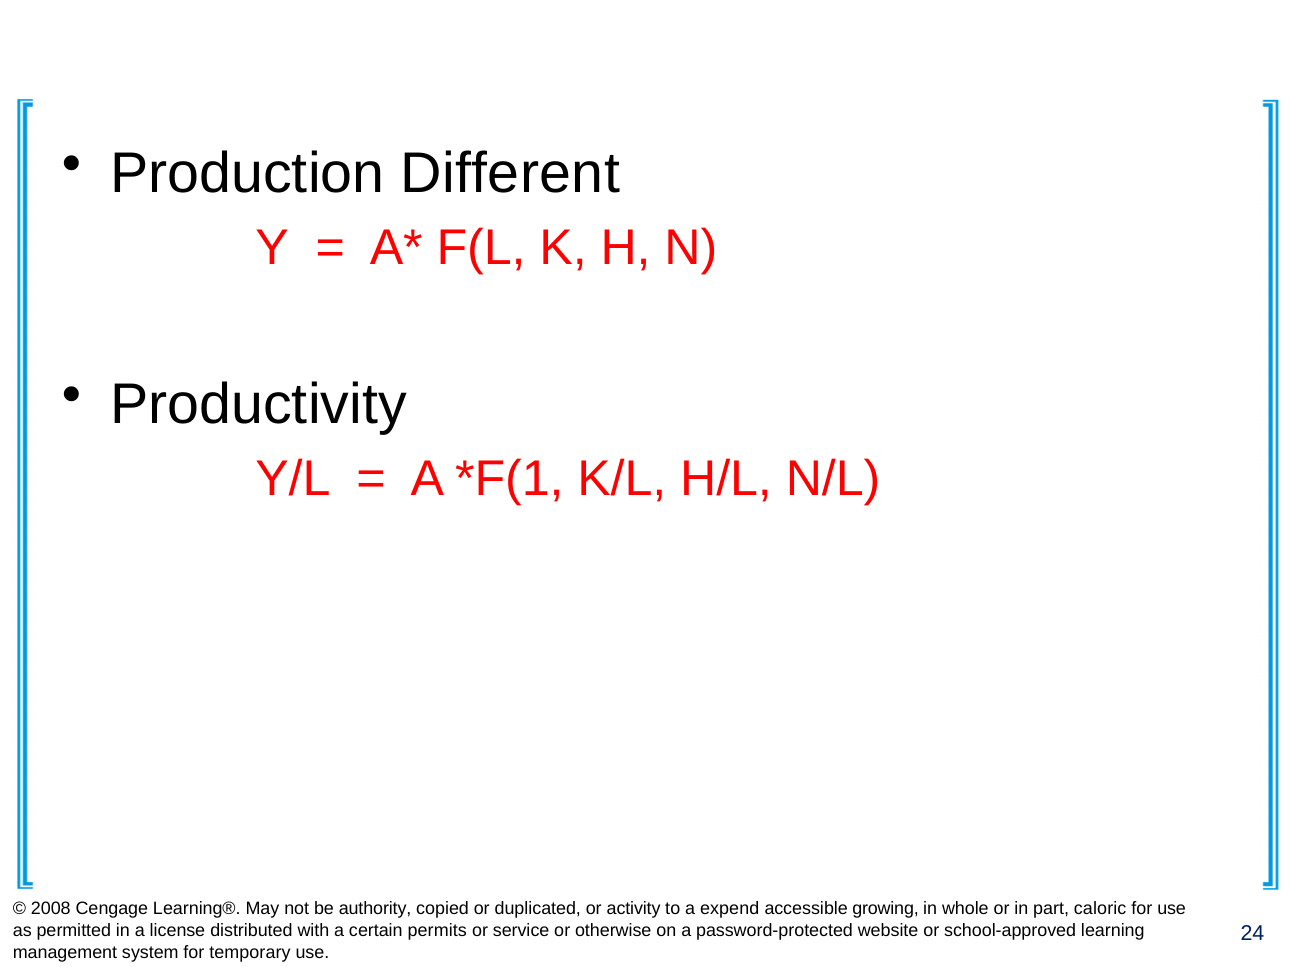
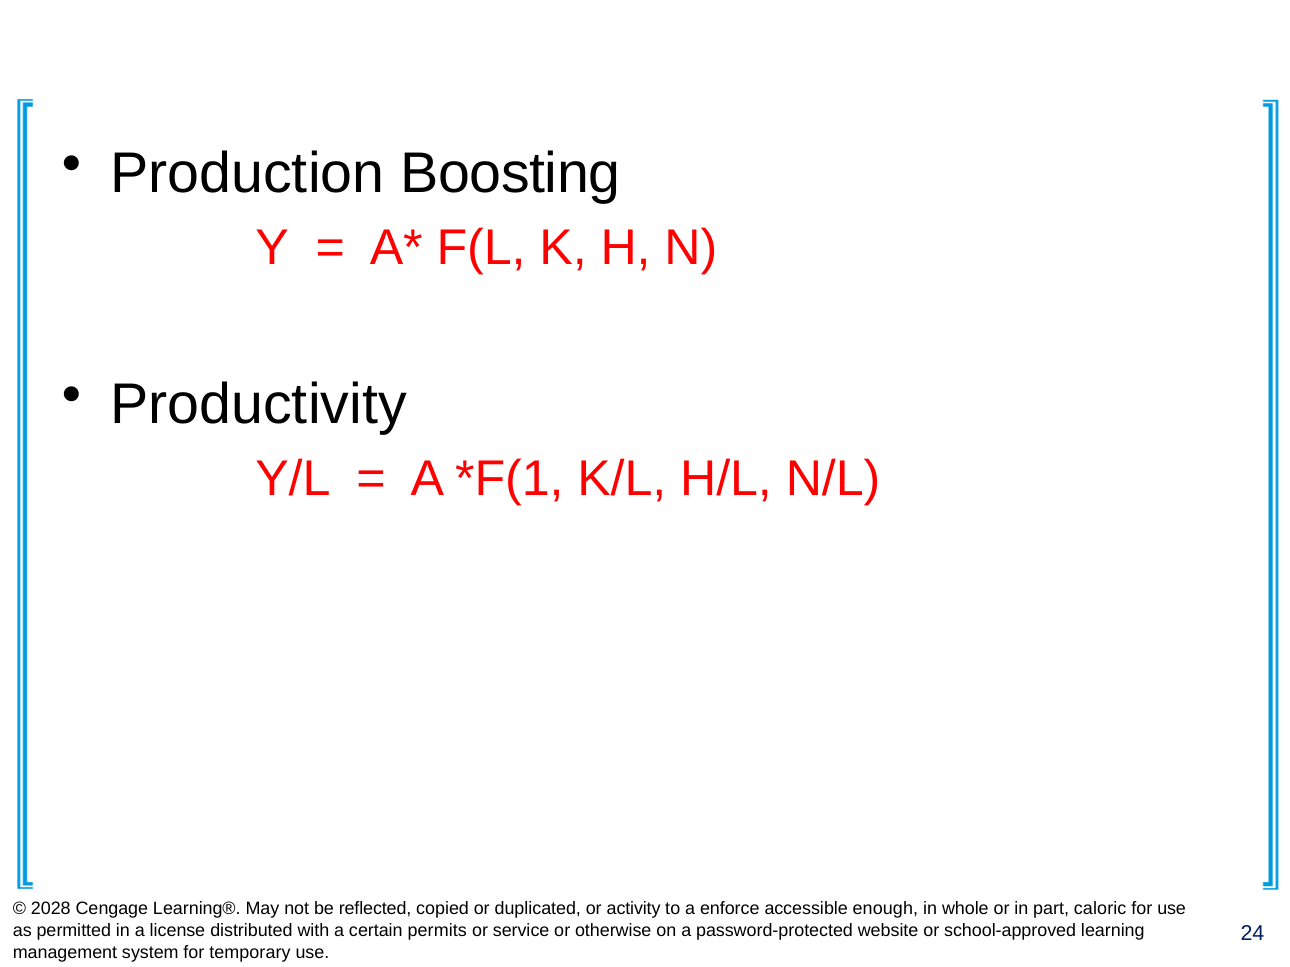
Different: Different -> Boosting (511, 174)
2008: 2008 -> 2028 (51, 910)
authority: authority -> reflected (375, 910)
expend: expend -> enforce (730, 910)
growing: growing -> enough (885, 910)
